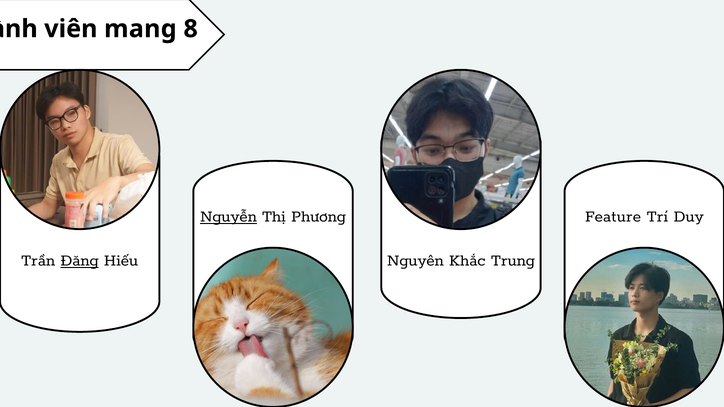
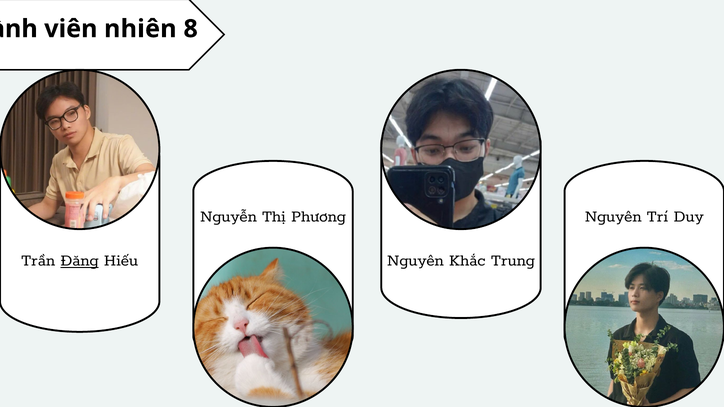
mang: mang -> nhiên (140, 29)
Nguyễn underline: present -> none (228, 216)
Phương Feature: Feature -> Nguyên (613, 216)
